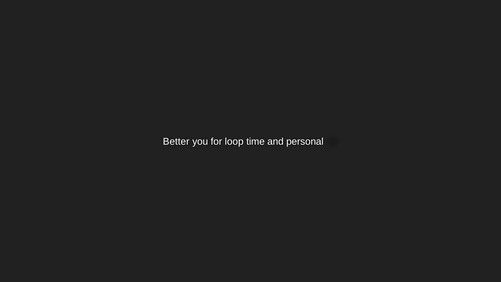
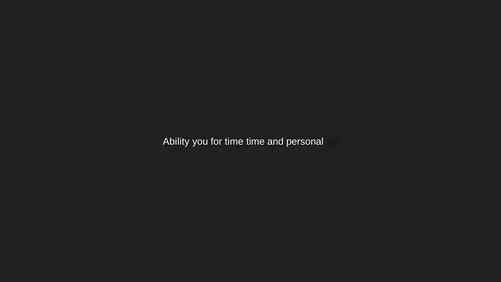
Better: Better -> Ability (176, 142)
for loop: loop -> time (234, 142)
